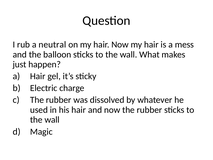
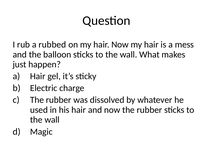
neutral: neutral -> rubbed (52, 44)
